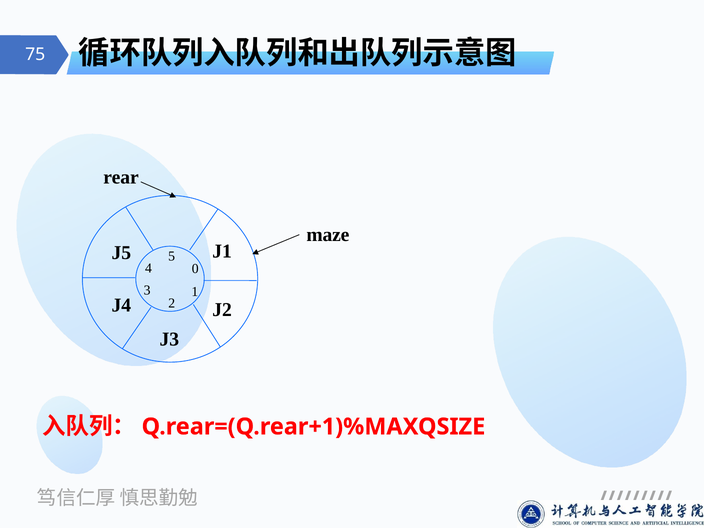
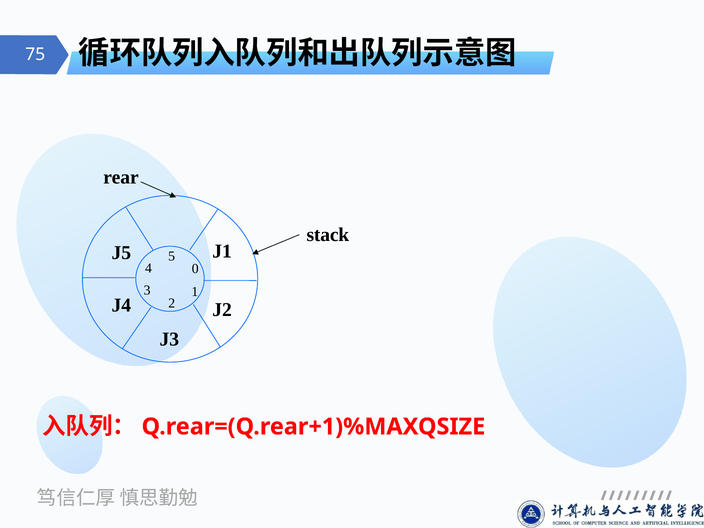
maze: maze -> stack (328, 235)
